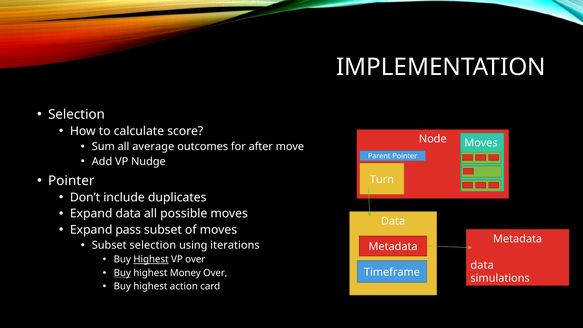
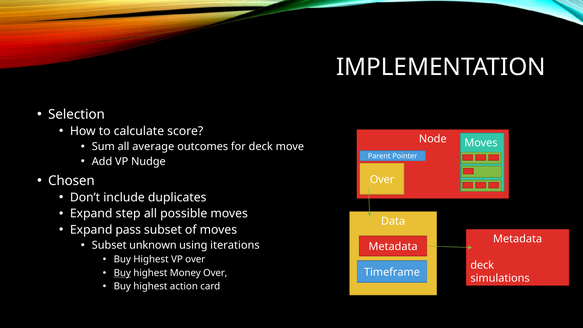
for after: after -> deck (261, 147)
Pointer: Pointer -> Chosen (71, 181)
Turn: Turn -> Over (382, 180)
Expand data: data -> step (128, 214)
Subset selection: selection -> unknown (153, 245)
Highest underline: present -> none (151, 259)
data: data -> deck (482, 265)
